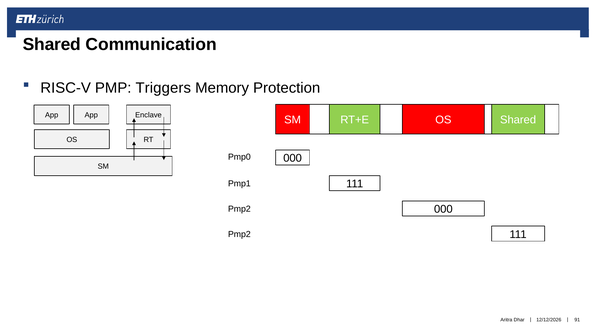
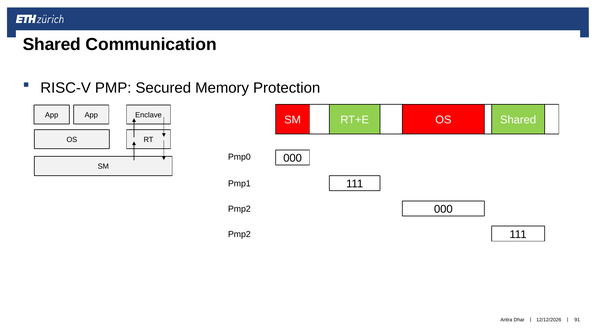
Triggers: Triggers -> Secured (163, 88)
